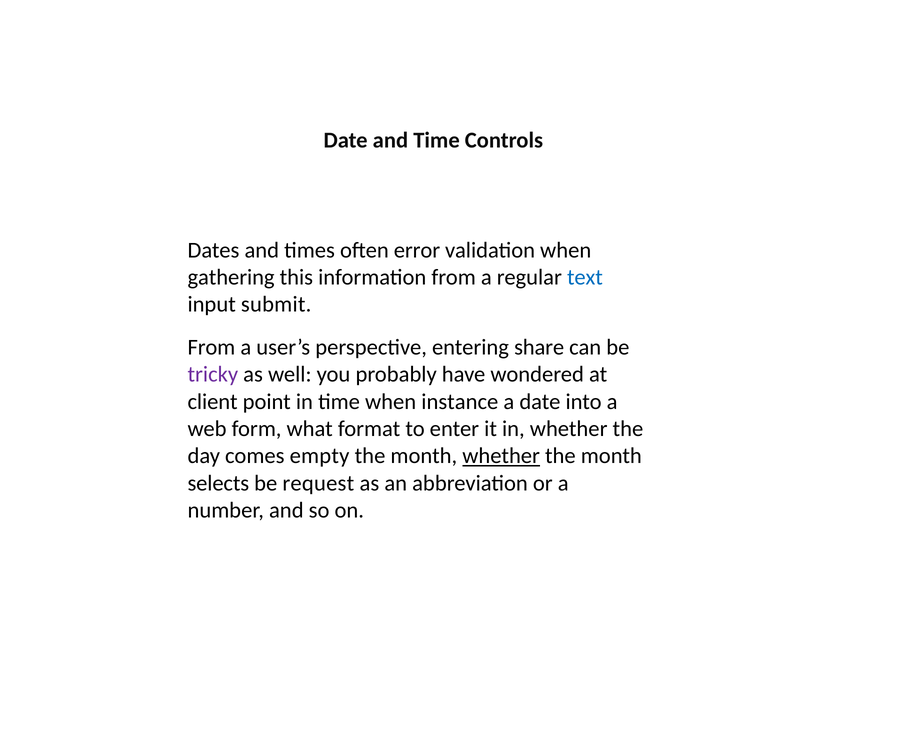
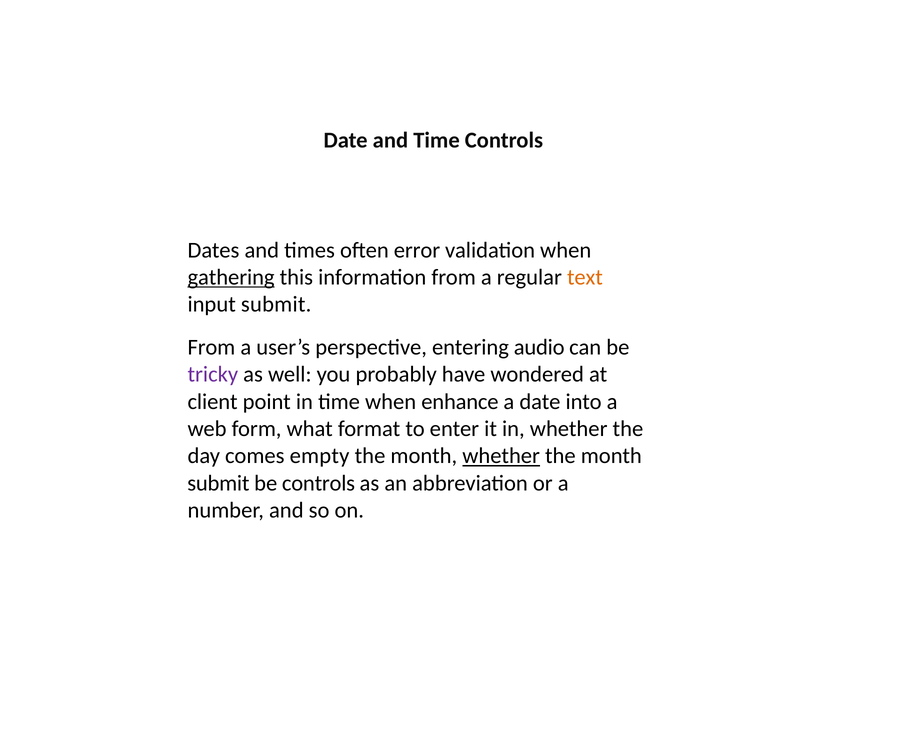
gathering underline: none -> present (231, 277)
text colour: blue -> orange (585, 277)
share: share -> audio (539, 347)
instance: instance -> enhance (460, 402)
selects: selects -> submit (218, 483)
be request: request -> controls (319, 483)
